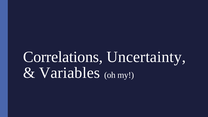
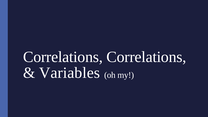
Correlations Uncertainty: Uncertainty -> Correlations (146, 57)
